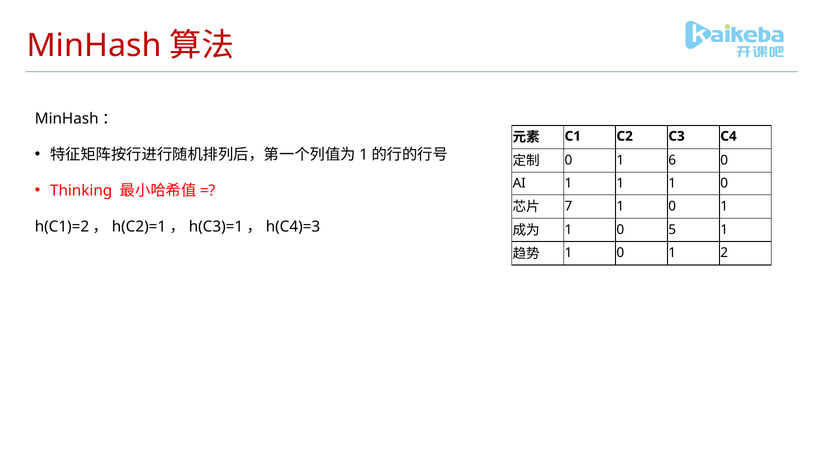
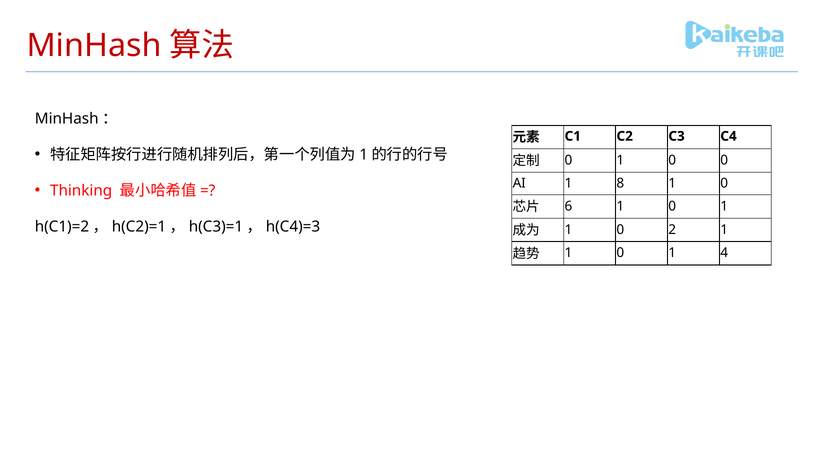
0 1 6: 6 -> 0 (672, 160)
AI 1 1: 1 -> 8 (620, 183)
7: 7 -> 6 (568, 206)
5: 5 -> 2 (672, 230)
2: 2 -> 4 (724, 253)
